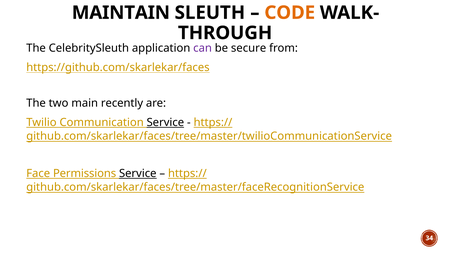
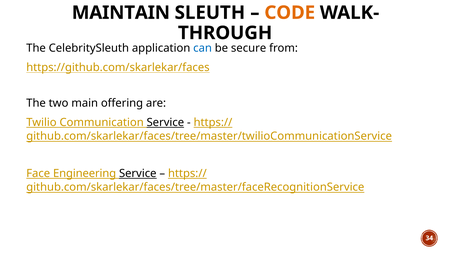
can colour: purple -> blue (203, 48)
recently: recently -> offering (122, 103)
Permissions: Permissions -> Engineering (85, 173)
